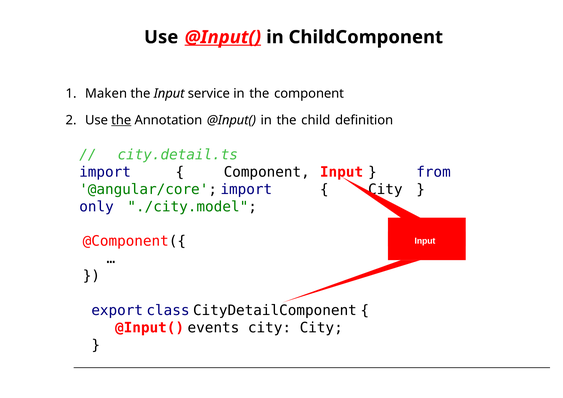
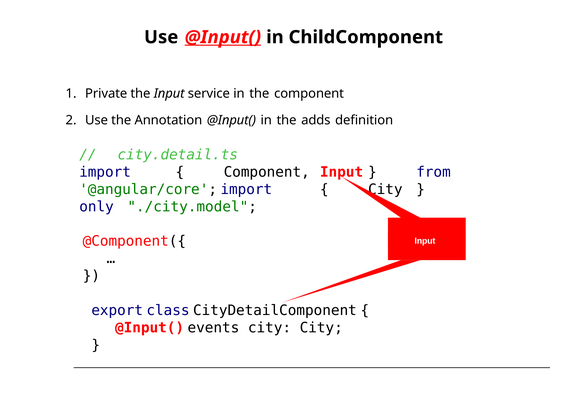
Maken: Maken -> Private (106, 94)
the underline: present -> none (121, 120)
child: child -> adds (316, 120)
